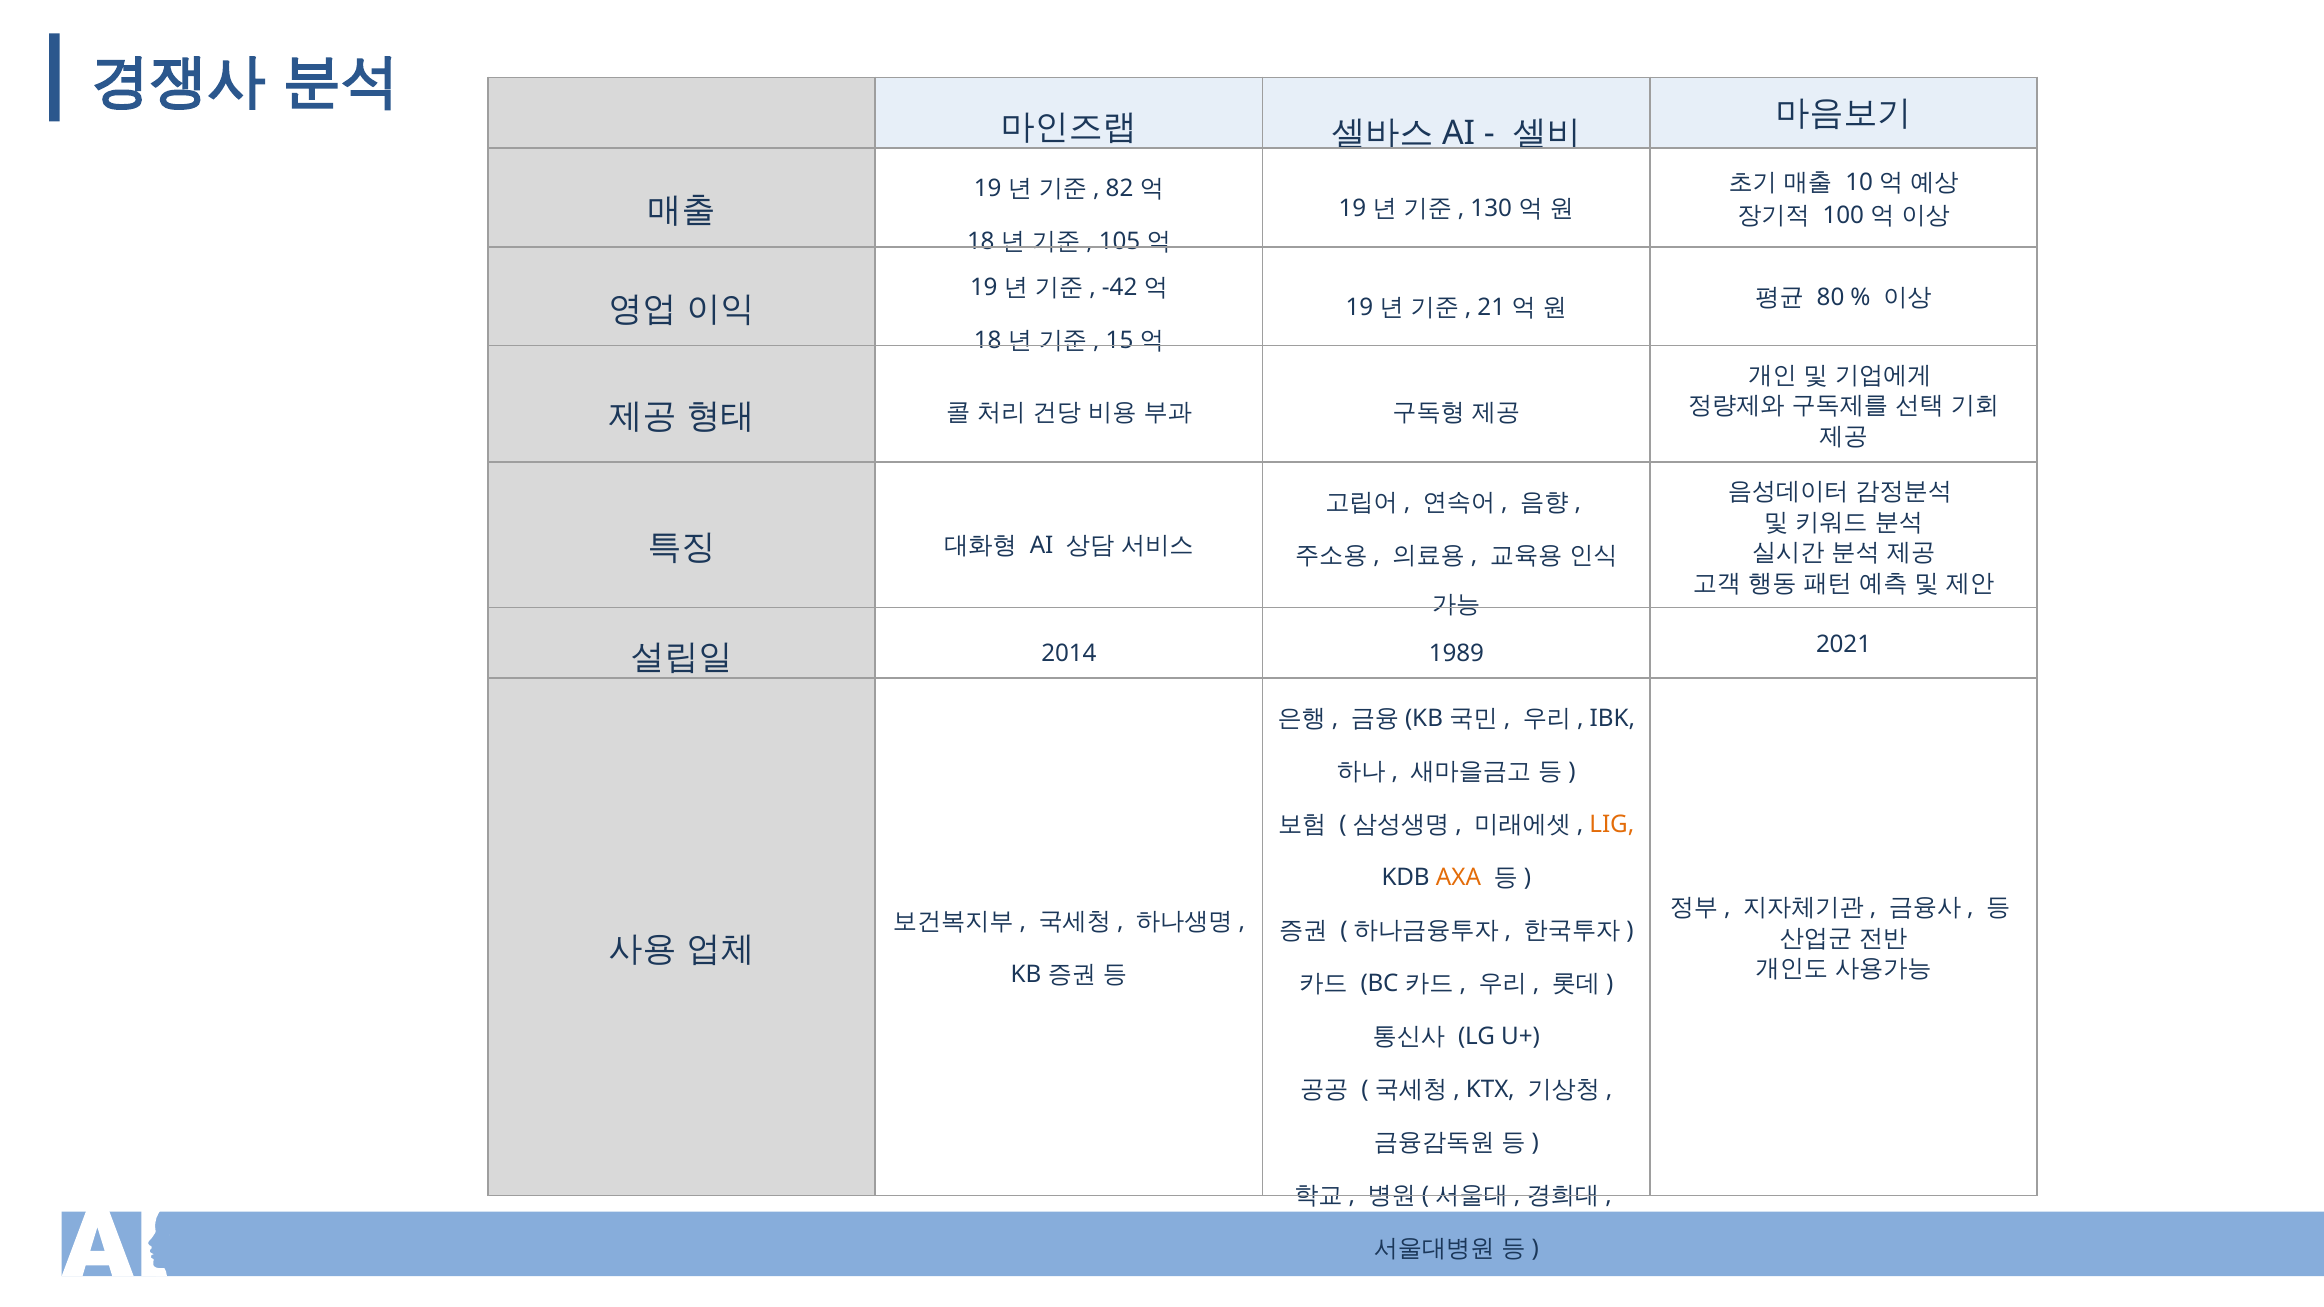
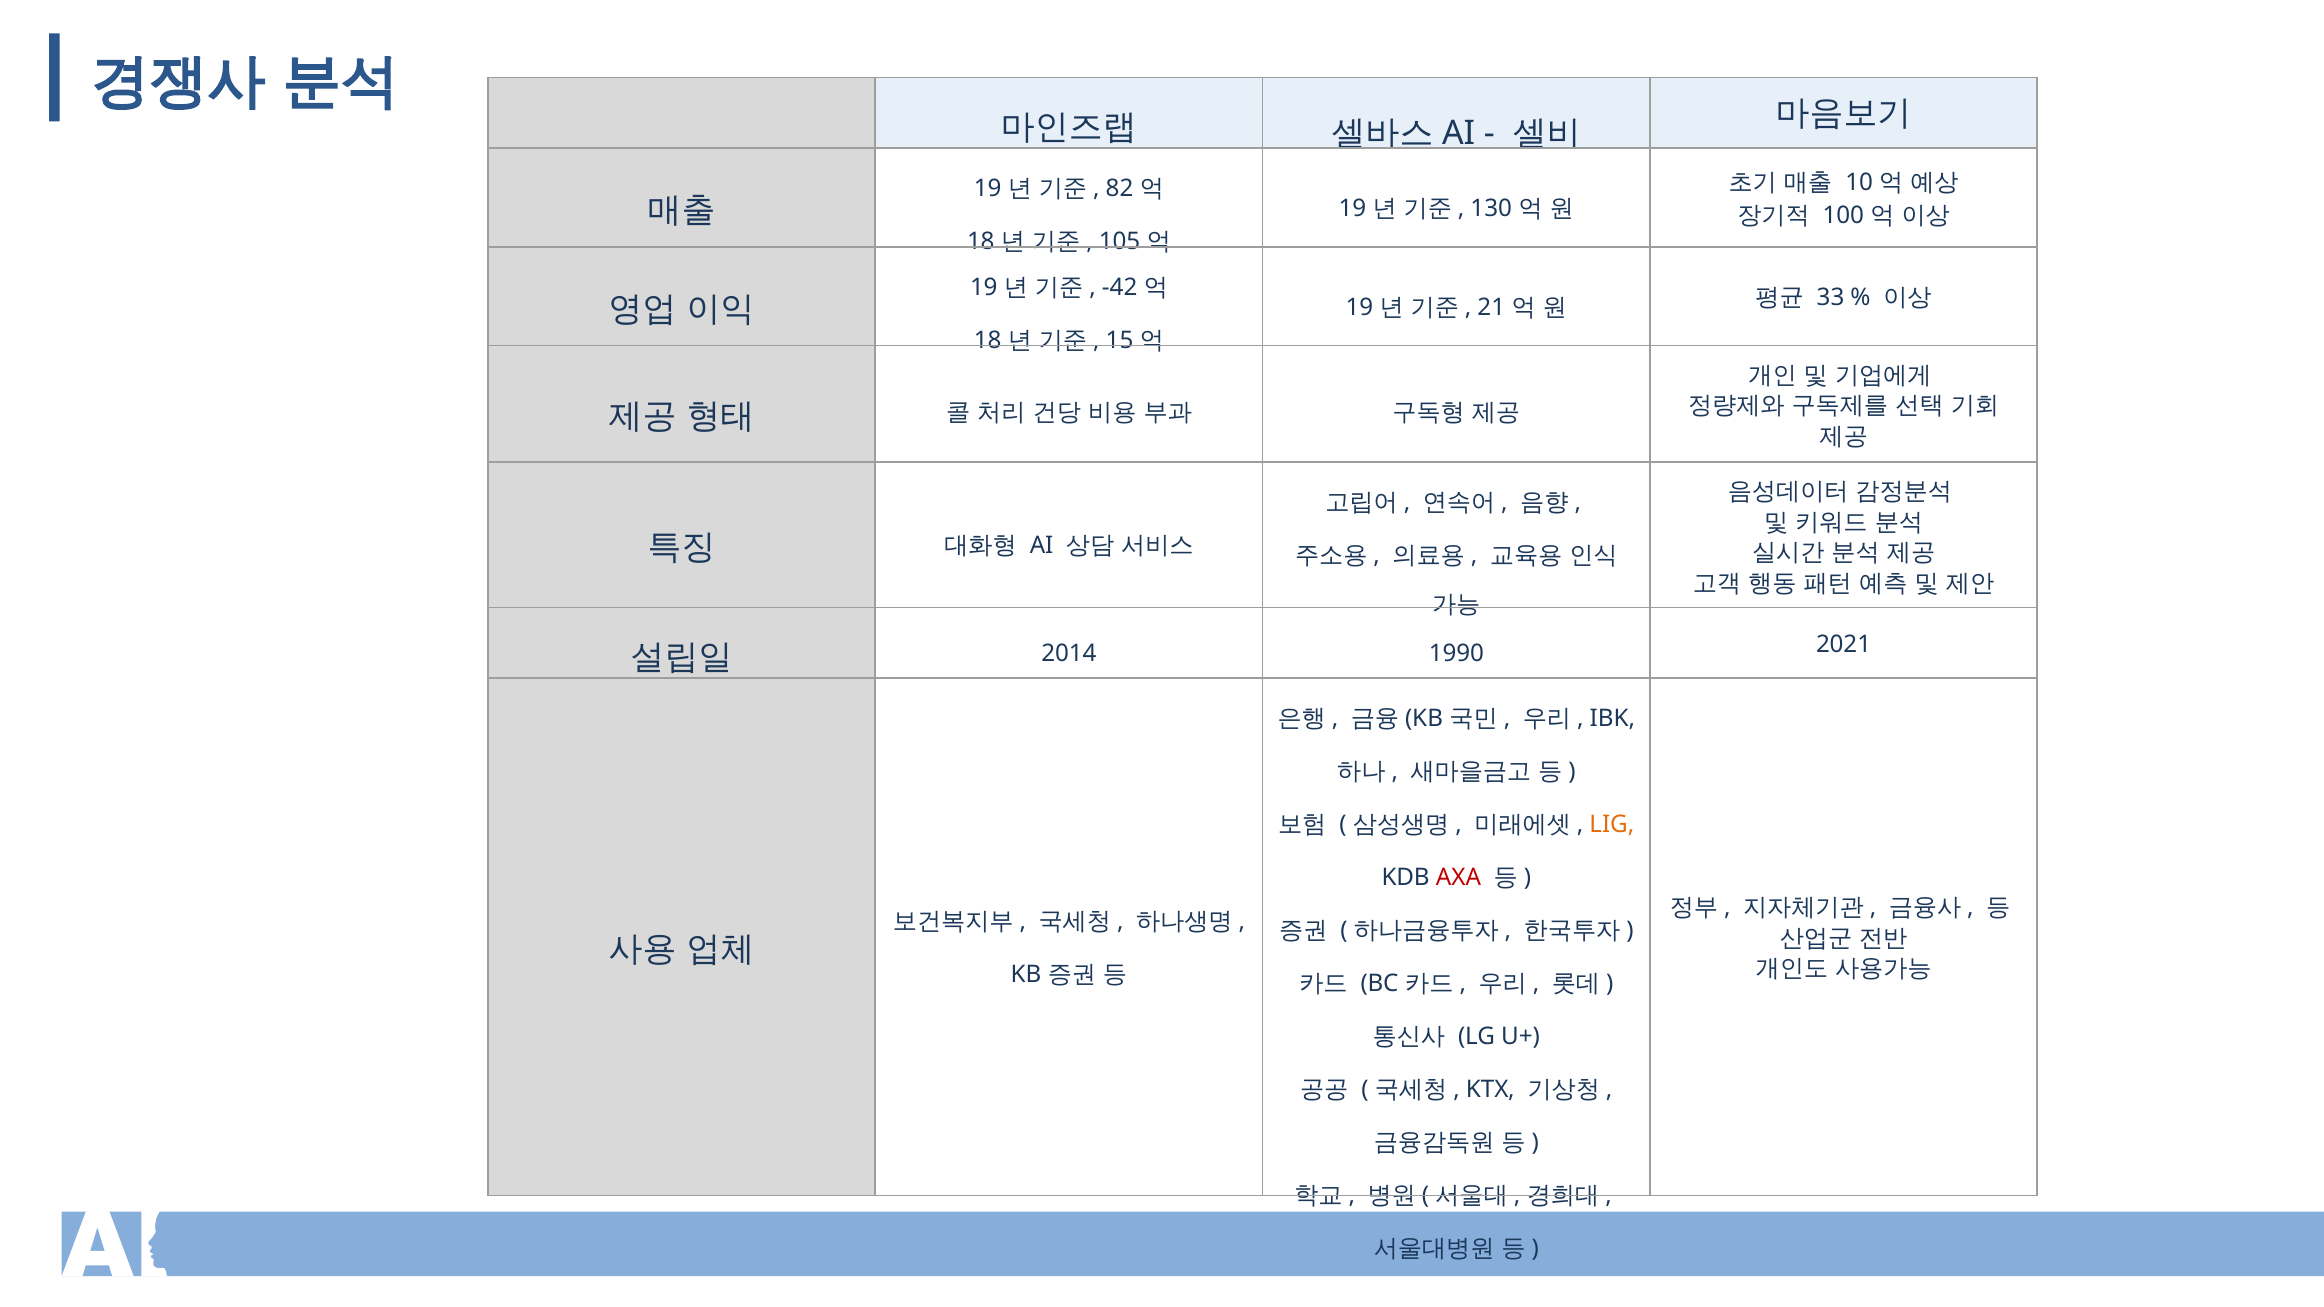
80: 80 -> 33 (1831, 298)
1989: 1989 -> 1990 (1456, 654)
AXA colour: orange -> red (1459, 878)
